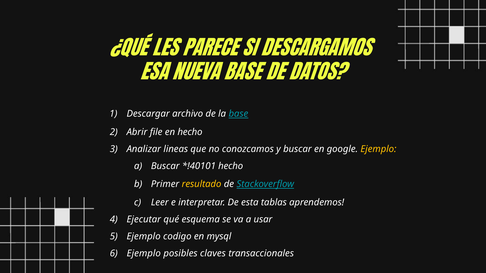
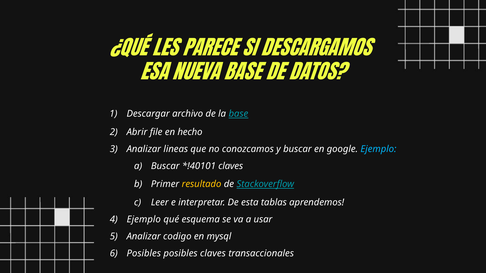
Ejemplo colour: yellow -> light blue (378, 149)
hecho: hecho -> claves (231, 166)
Ejecutar: Ejecutar -> Ejemplo (144, 220)
Ejemplo: Ejemplo -> Analizar (144, 237)
Ejemplo: Ejemplo -> Posibles (144, 254)
